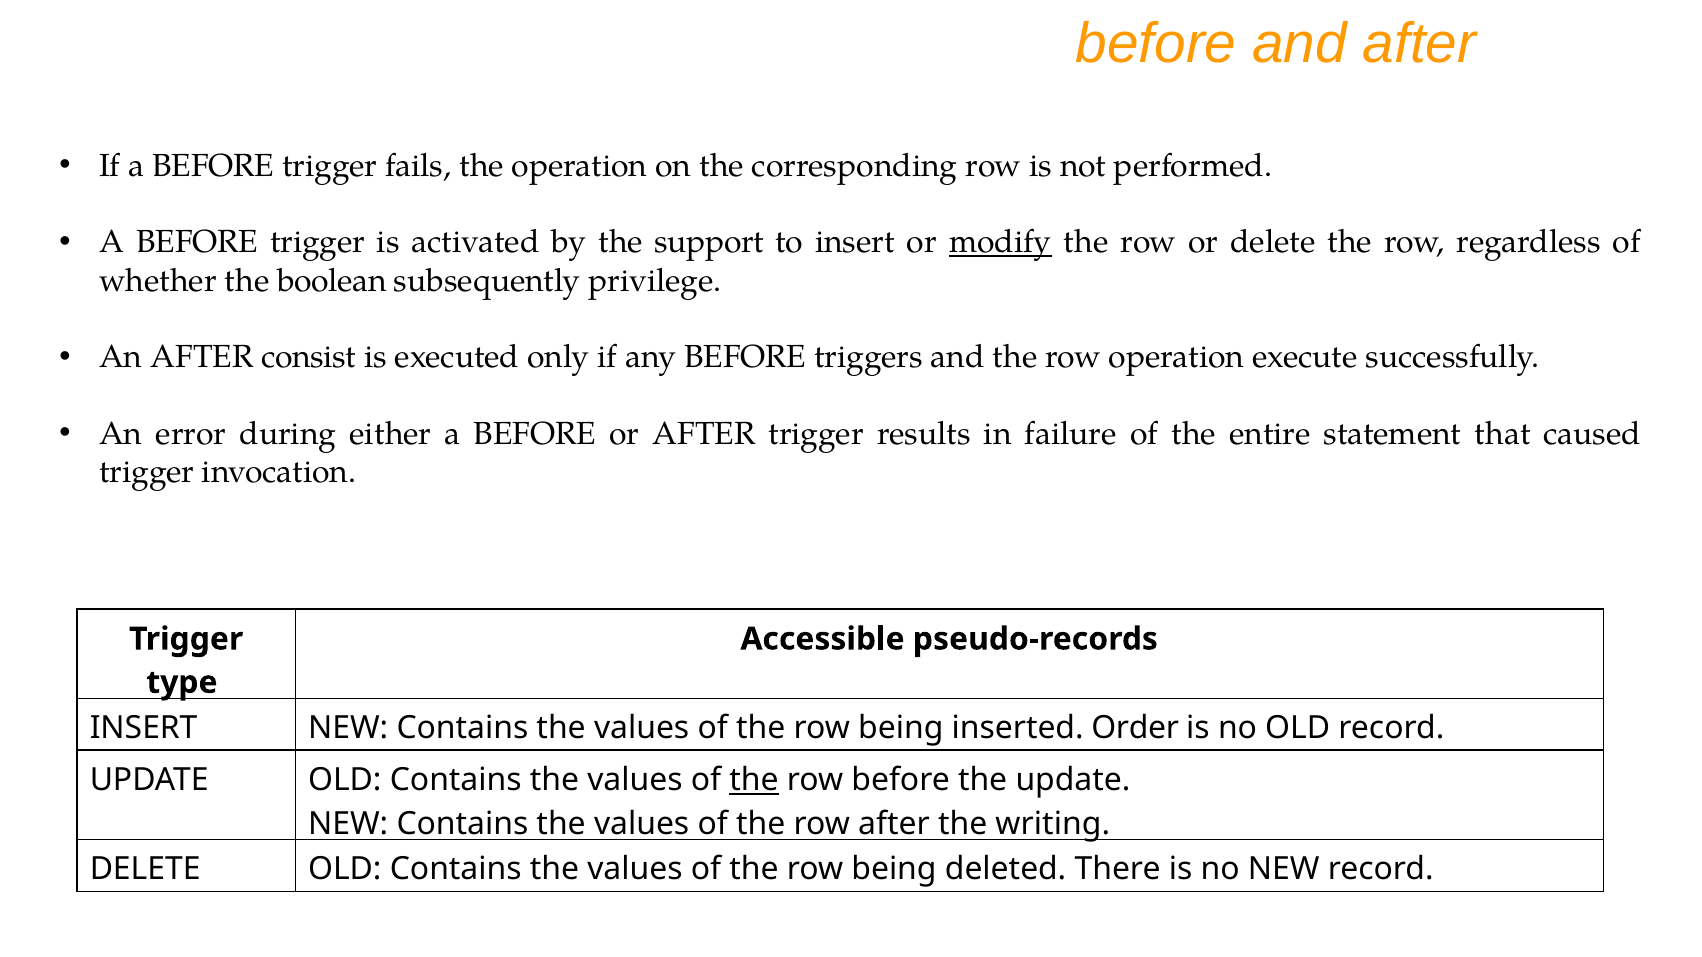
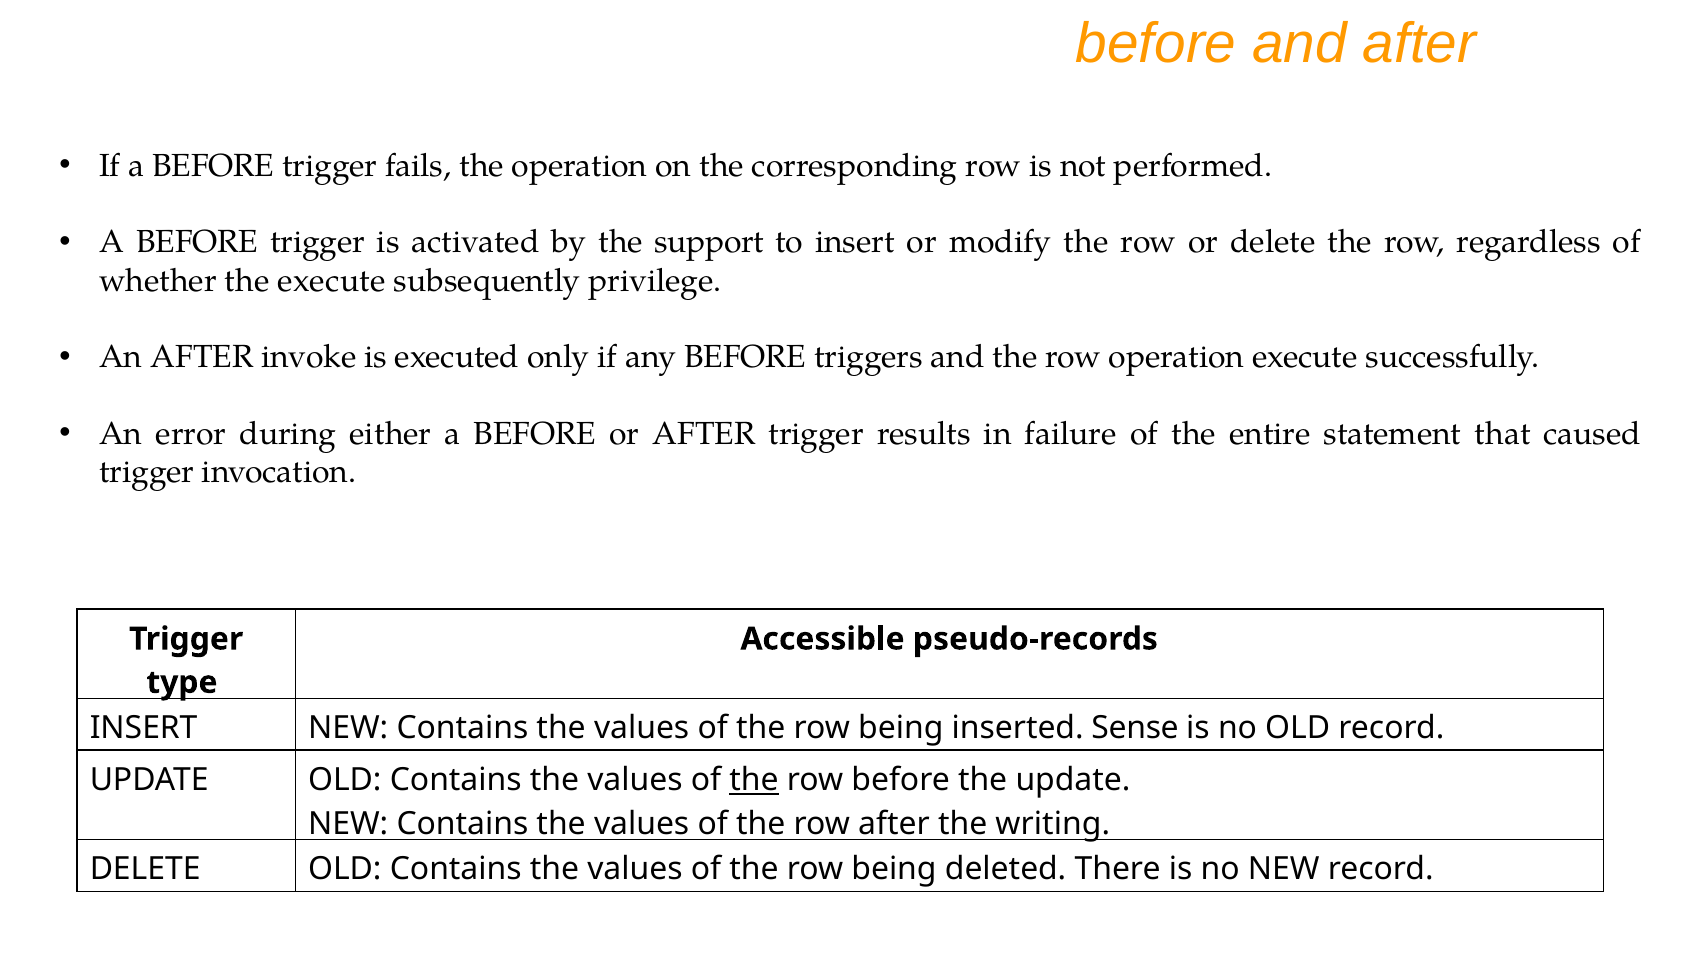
modify underline: present -> none (1000, 243)
the boolean: boolean -> execute (332, 281)
consist: consist -> invoke (309, 357)
Order: Order -> Sense (1135, 729)
